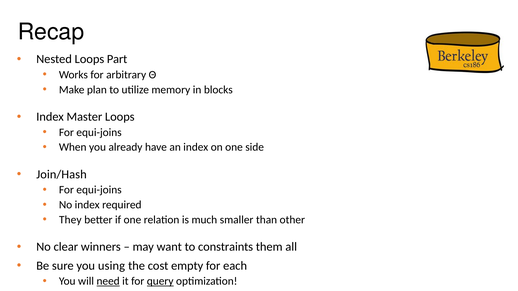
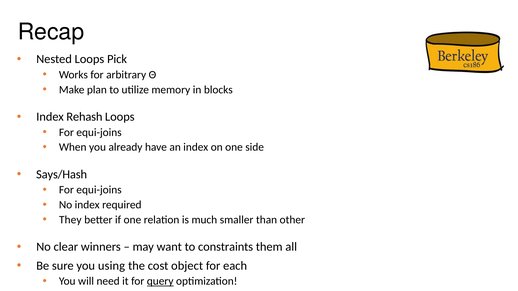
Part: Part -> Pick (117, 59)
Master: Master -> Rehash (84, 117)
Join/Hash: Join/Hash -> Says/Hash (62, 175)
empty: empty -> object (187, 266)
need underline: present -> none (108, 281)
